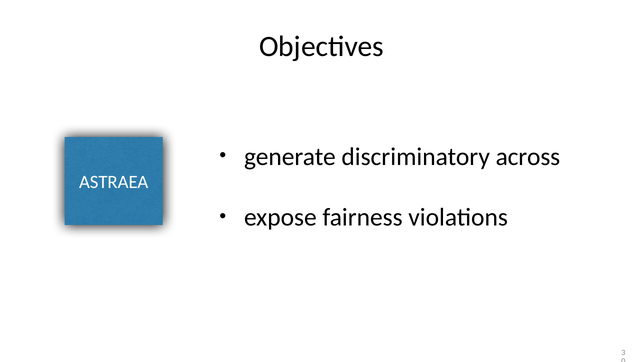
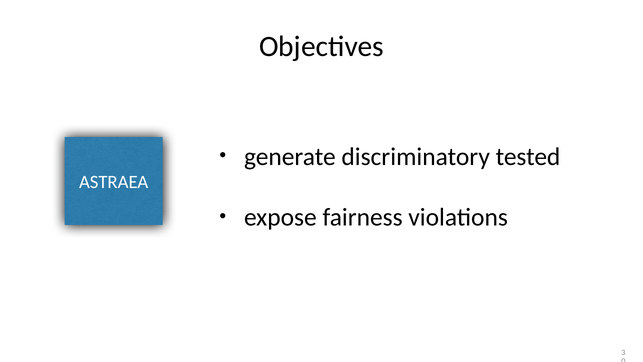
across: across -> tested (528, 157)
